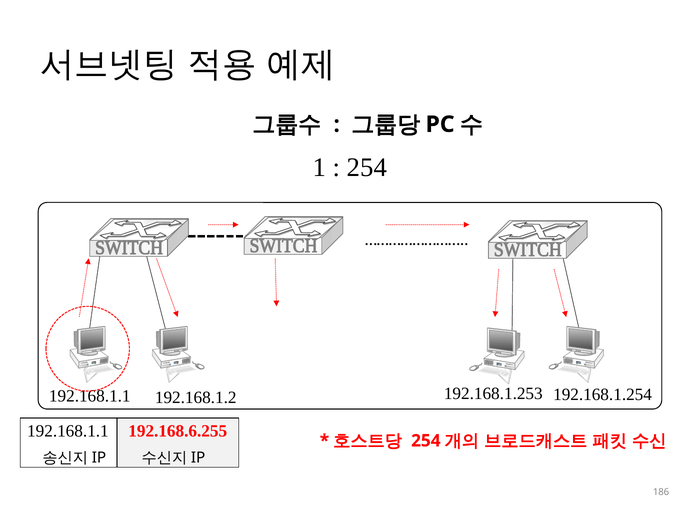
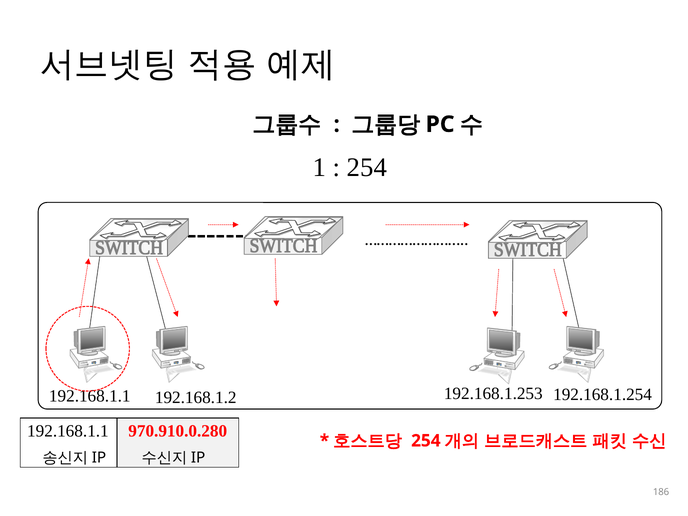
192.168.6.255: 192.168.6.255 -> 970.910.0.280 (178, 431)
